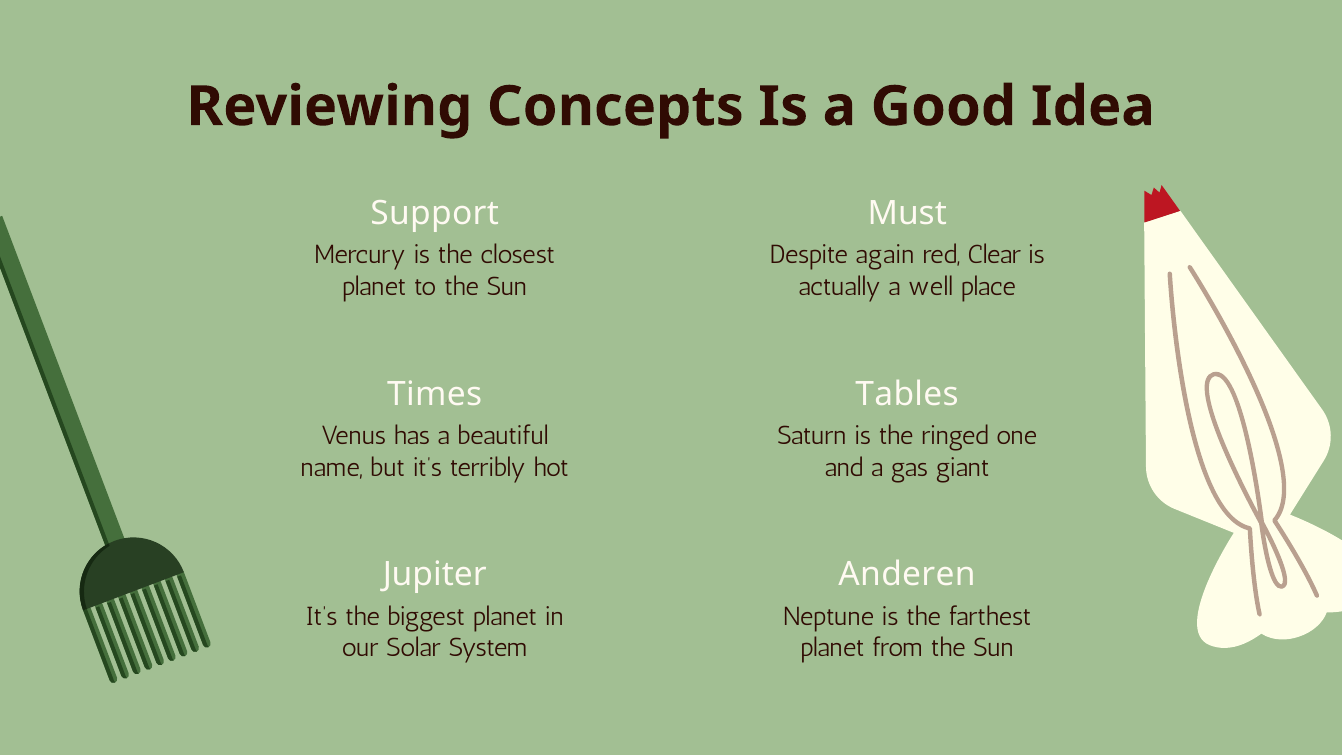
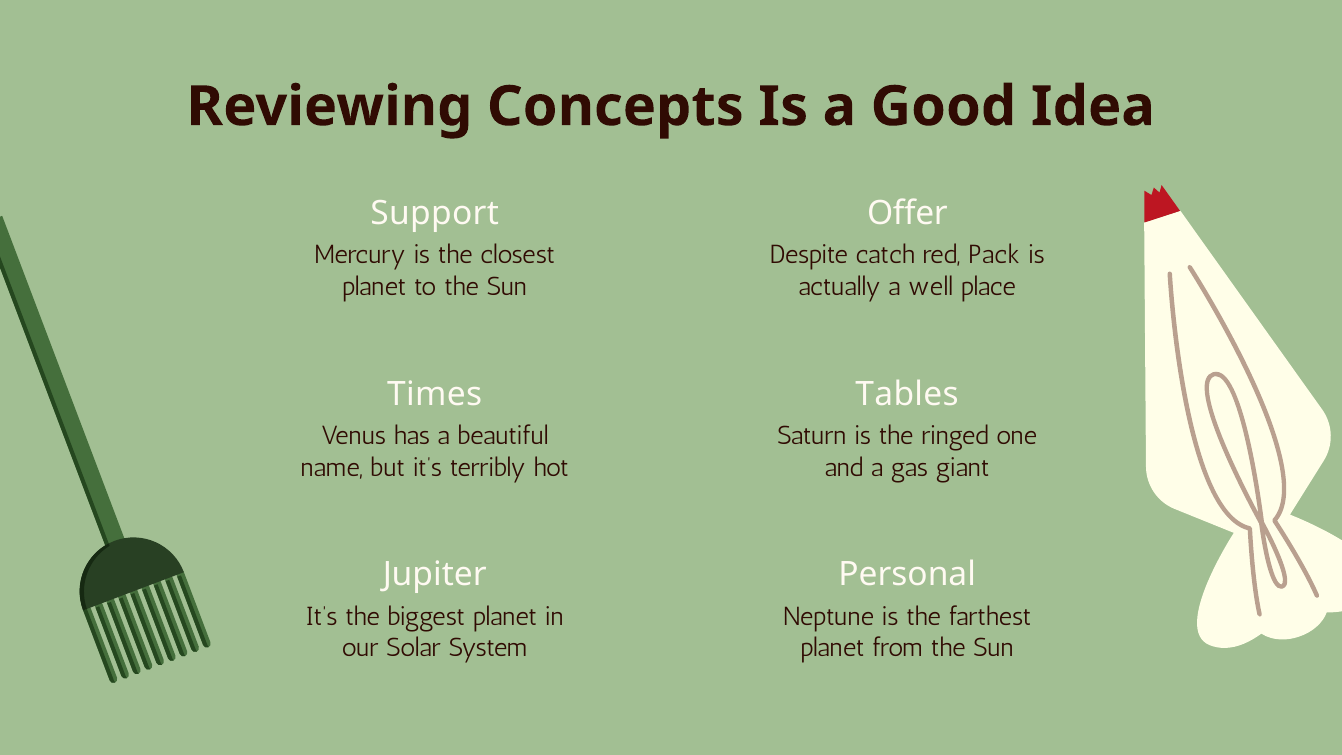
Must: Must -> Offer (907, 214)
again: again -> catch (885, 255)
Clear: Clear -> Pack (994, 255)
Anderen: Anderen -> Personal (907, 574)
